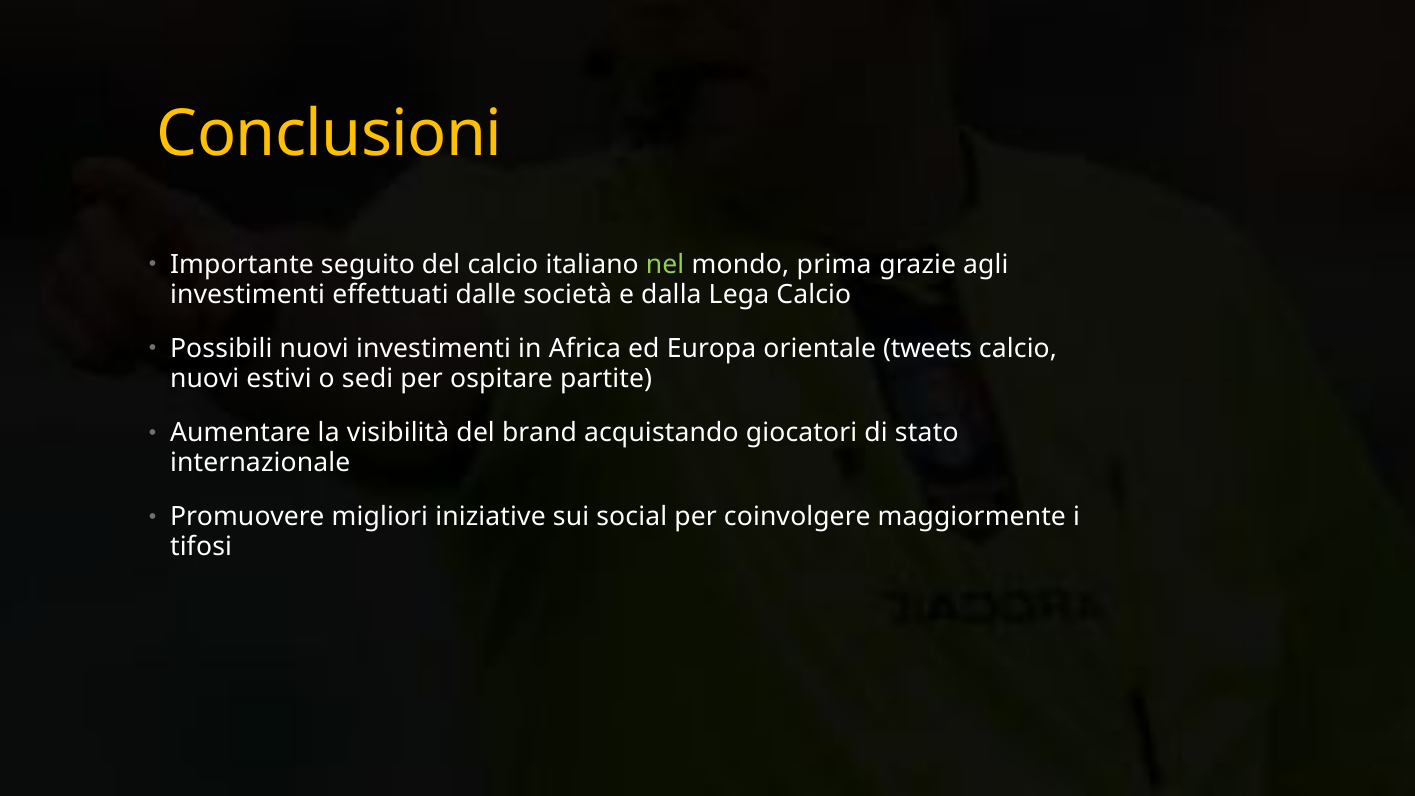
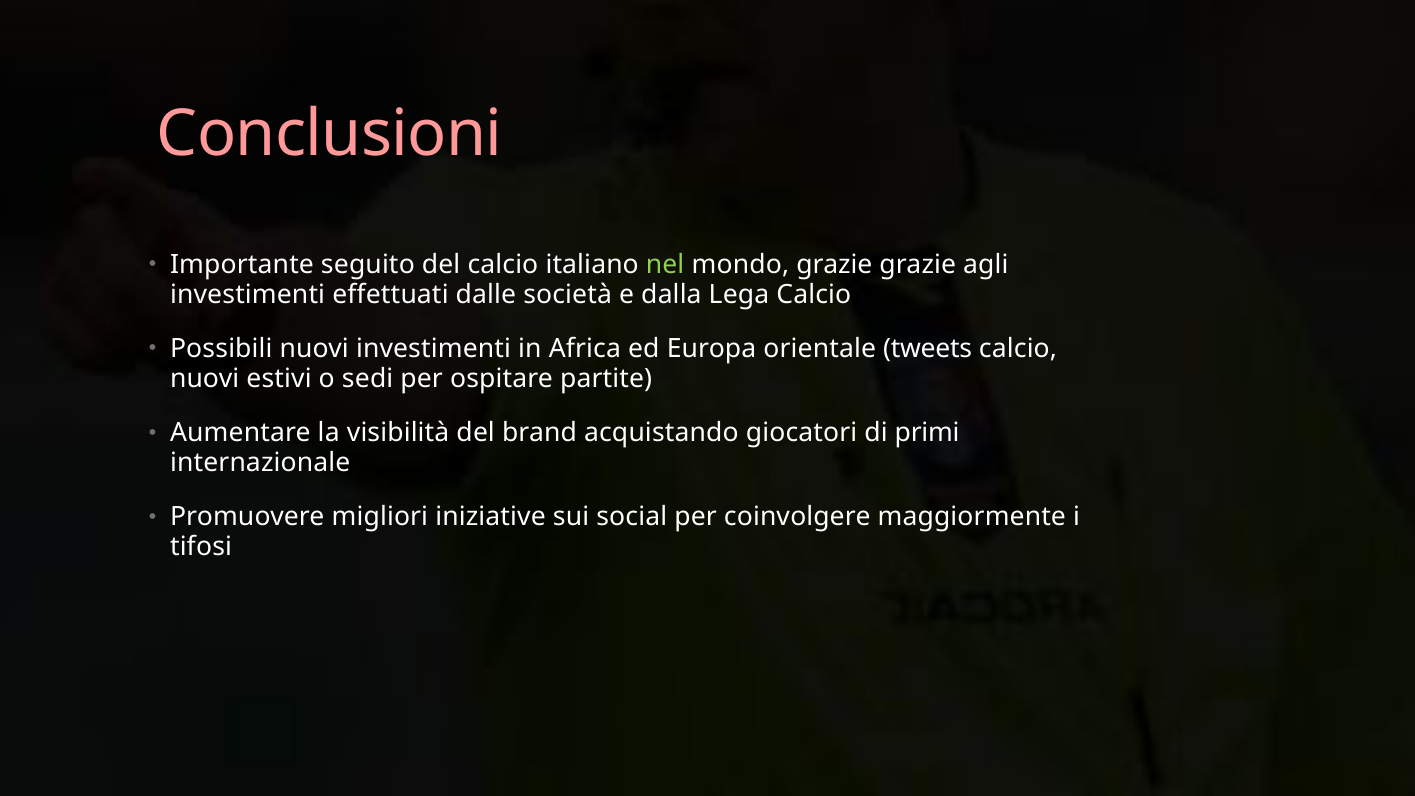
Conclusioni colour: yellow -> pink (330, 134)
mondo prima: prima -> grazie (834, 265)
stato: stato -> primi (927, 433)
